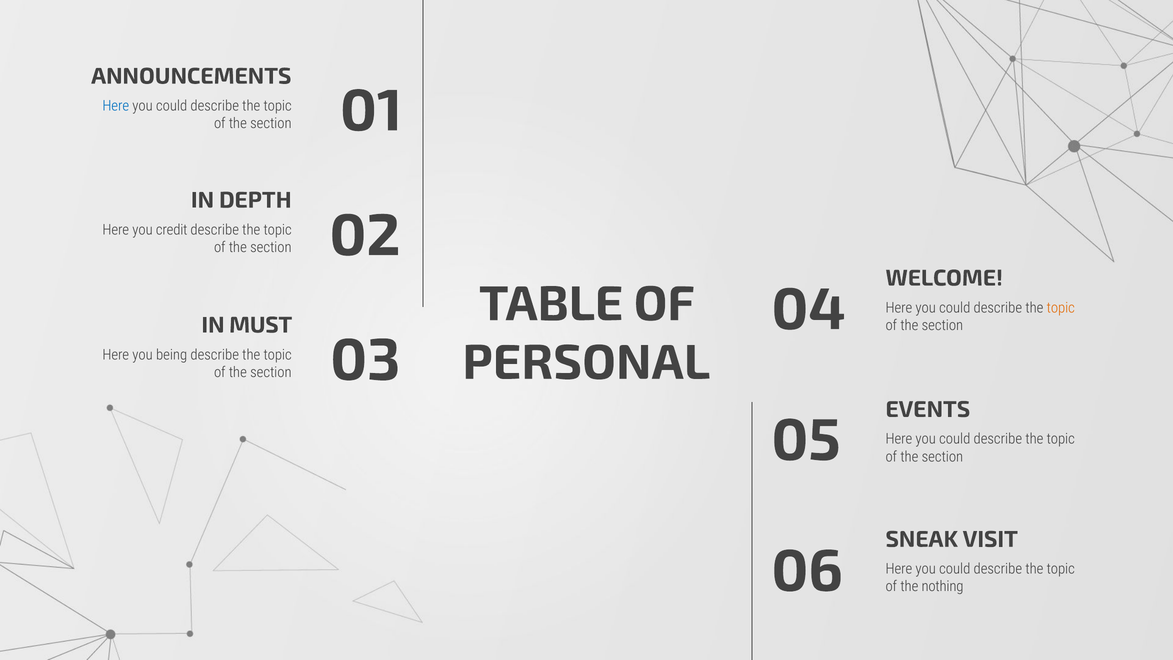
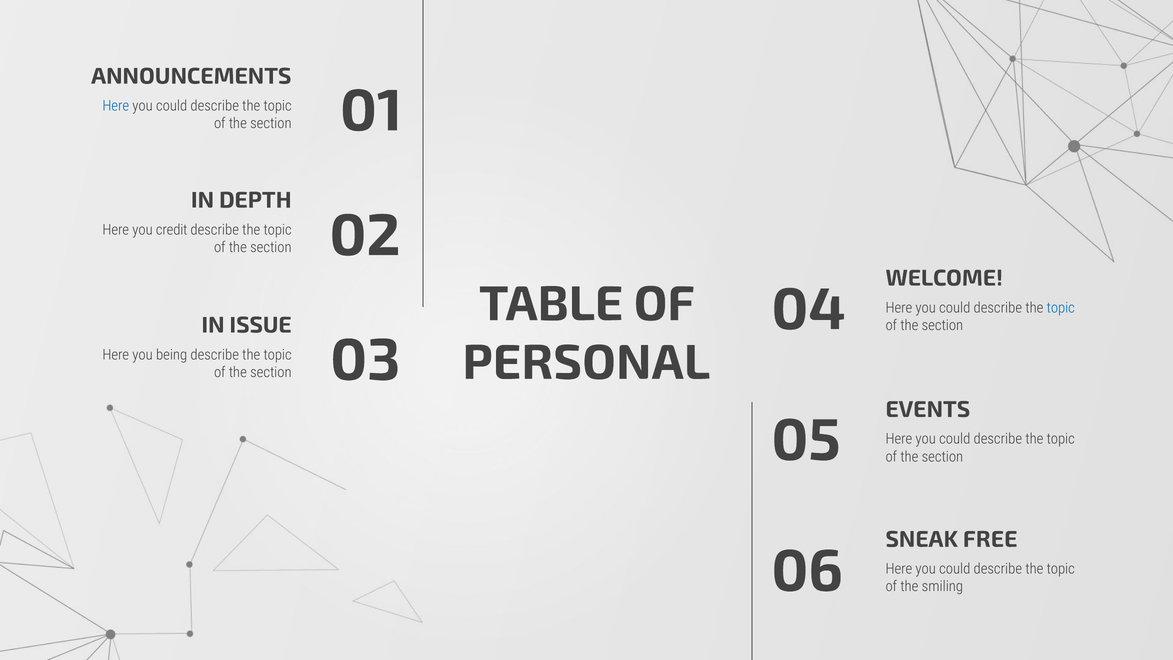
topic colour: orange -> blue (1061, 308)
MUST: MUST -> ISSUE (261, 325)
VISIT: VISIT -> FREE (990, 539)
nothing: nothing -> smiling (942, 586)
